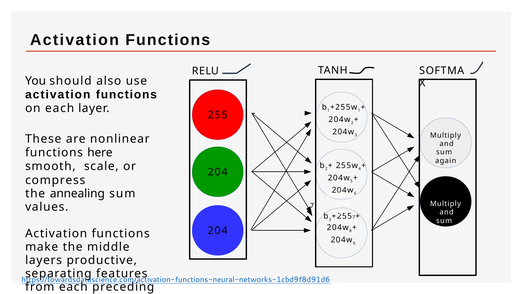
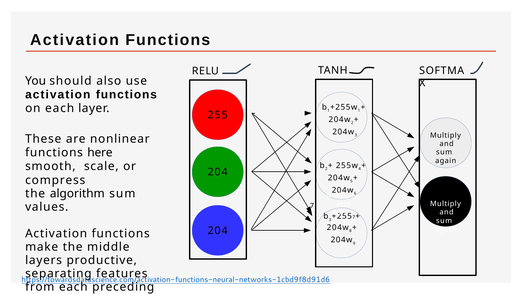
annealing: annealing -> algorithm (77, 193)
